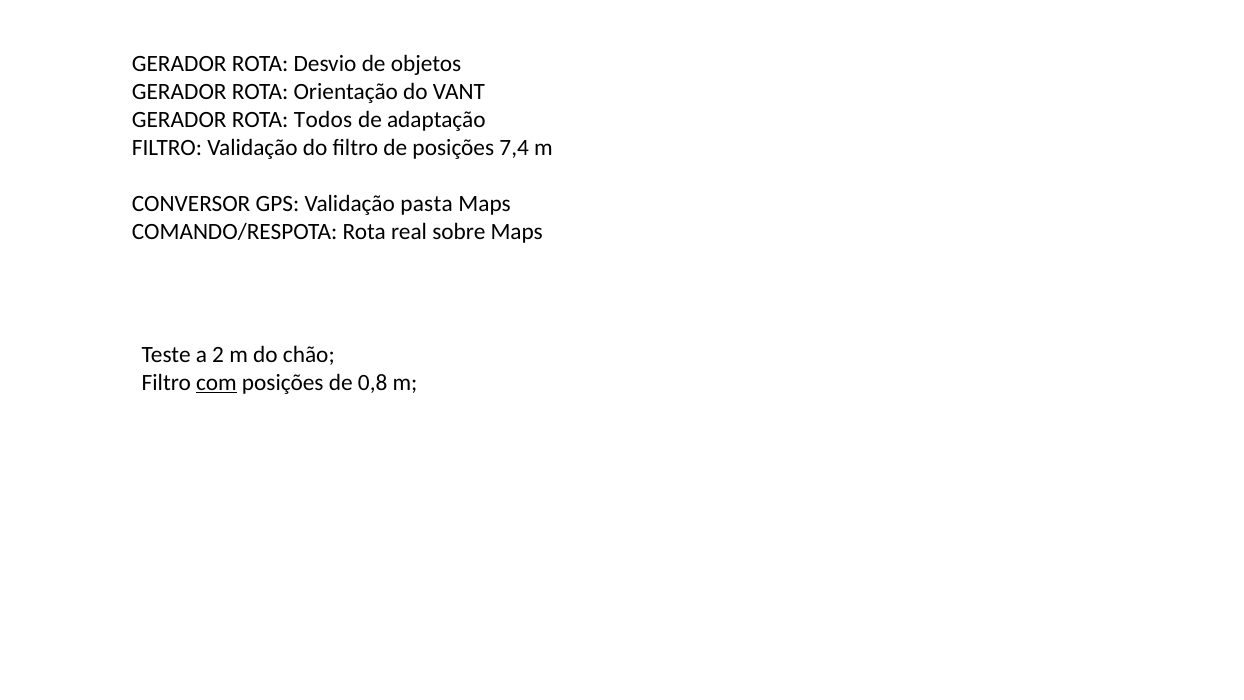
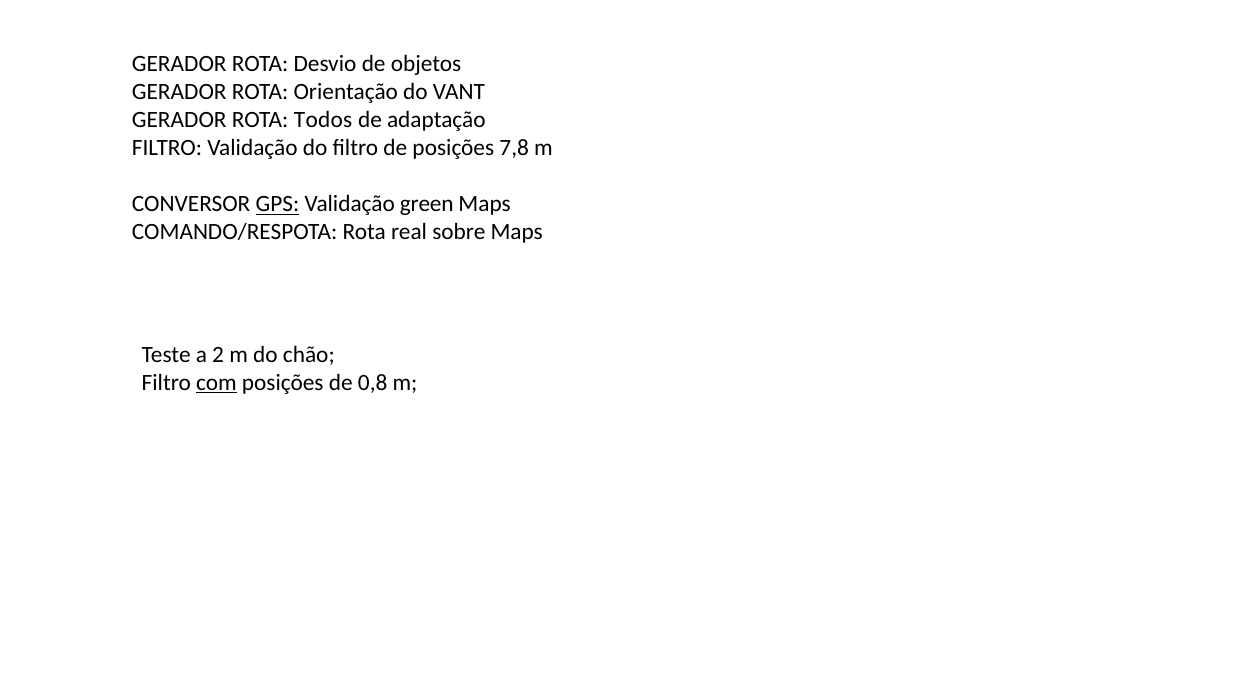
7,4: 7,4 -> 7,8 (514, 148)
GPS underline: none -> present (277, 204)
pasta: pasta -> green (427, 204)
